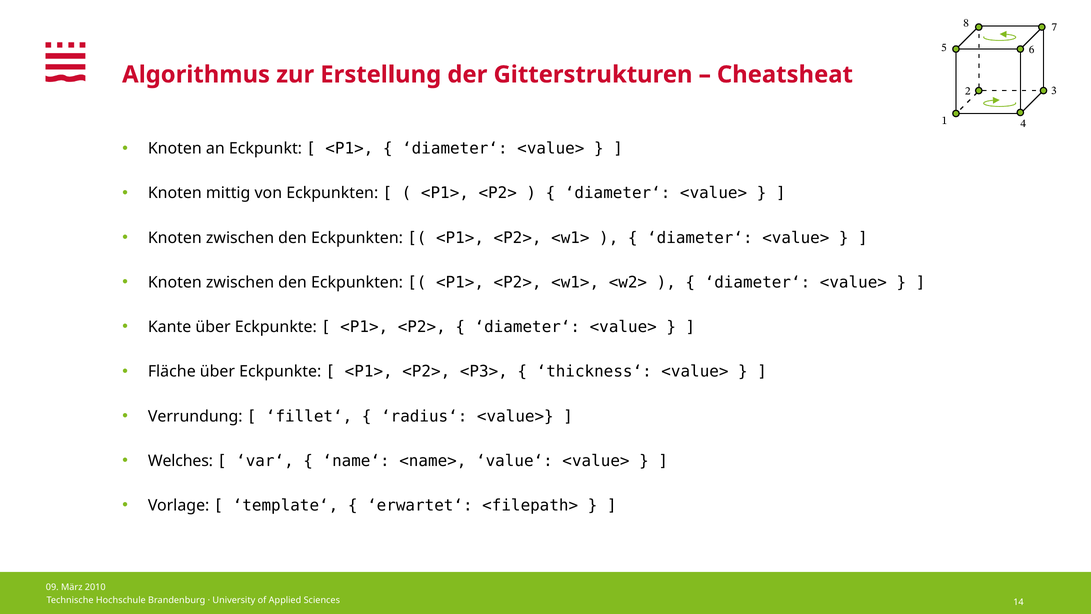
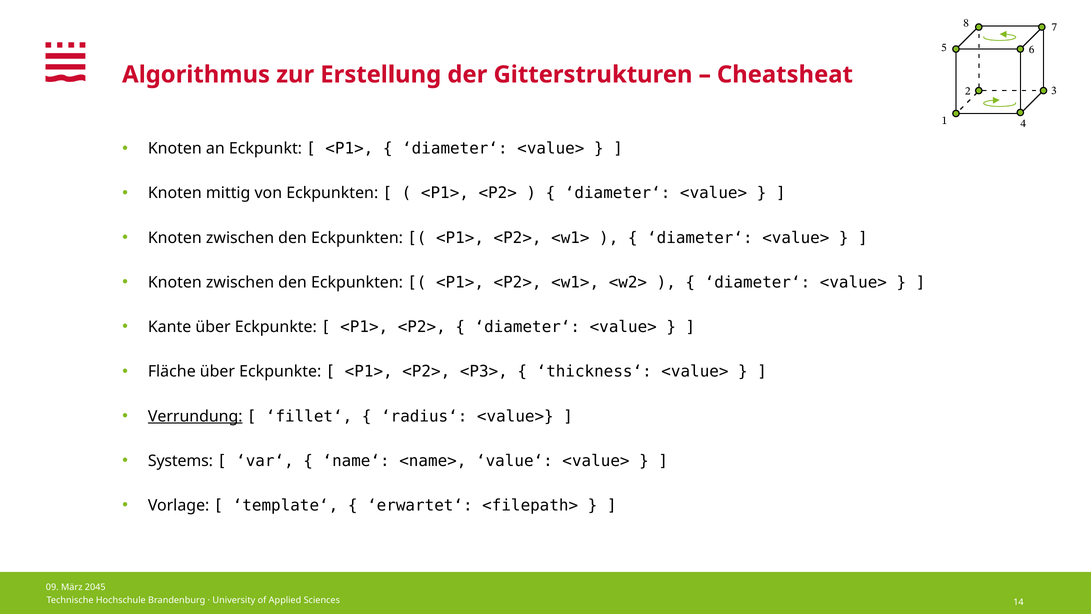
Verrundung underline: none -> present (195, 416)
Welches: Welches -> Systems (180, 461)
2010: 2010 -> 2045 (95, 587)
